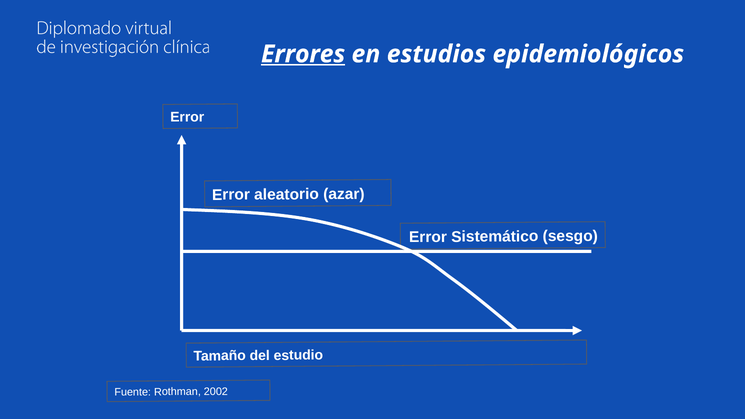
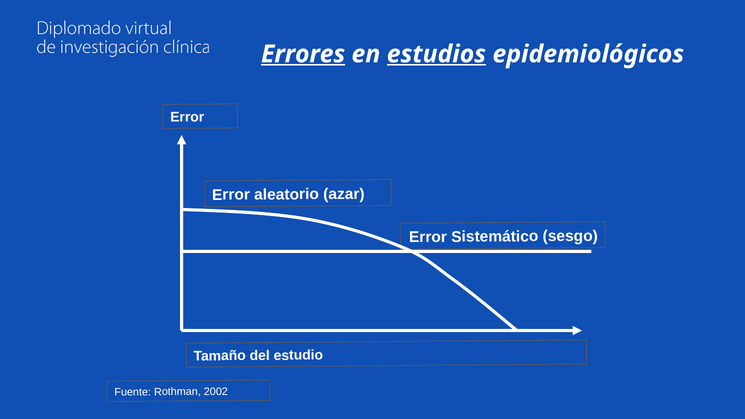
estudios underline: none -> present (436, 54)
